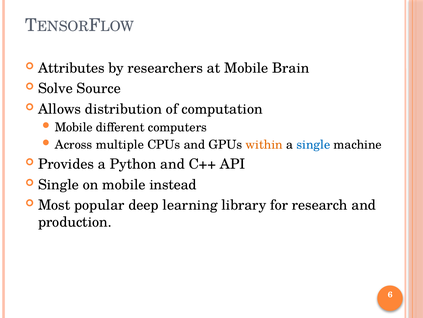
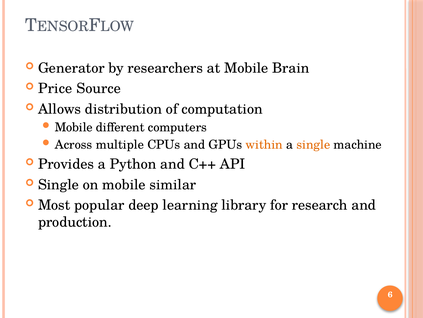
Attributes: Attributes -> Generator (71, 68)
Solve: Solve -> Price (55, 88)
single colour: blue -> orange (313, 144)
instead: instead -> similar (173, 184)
